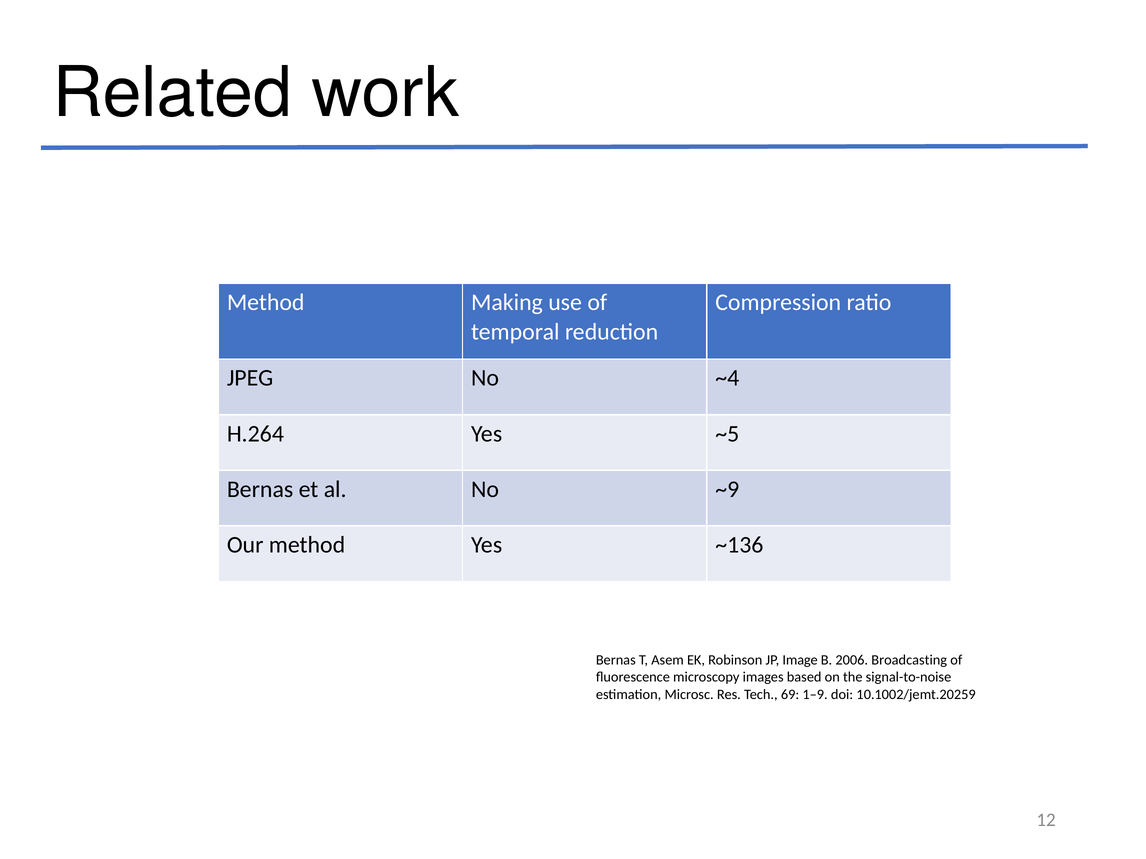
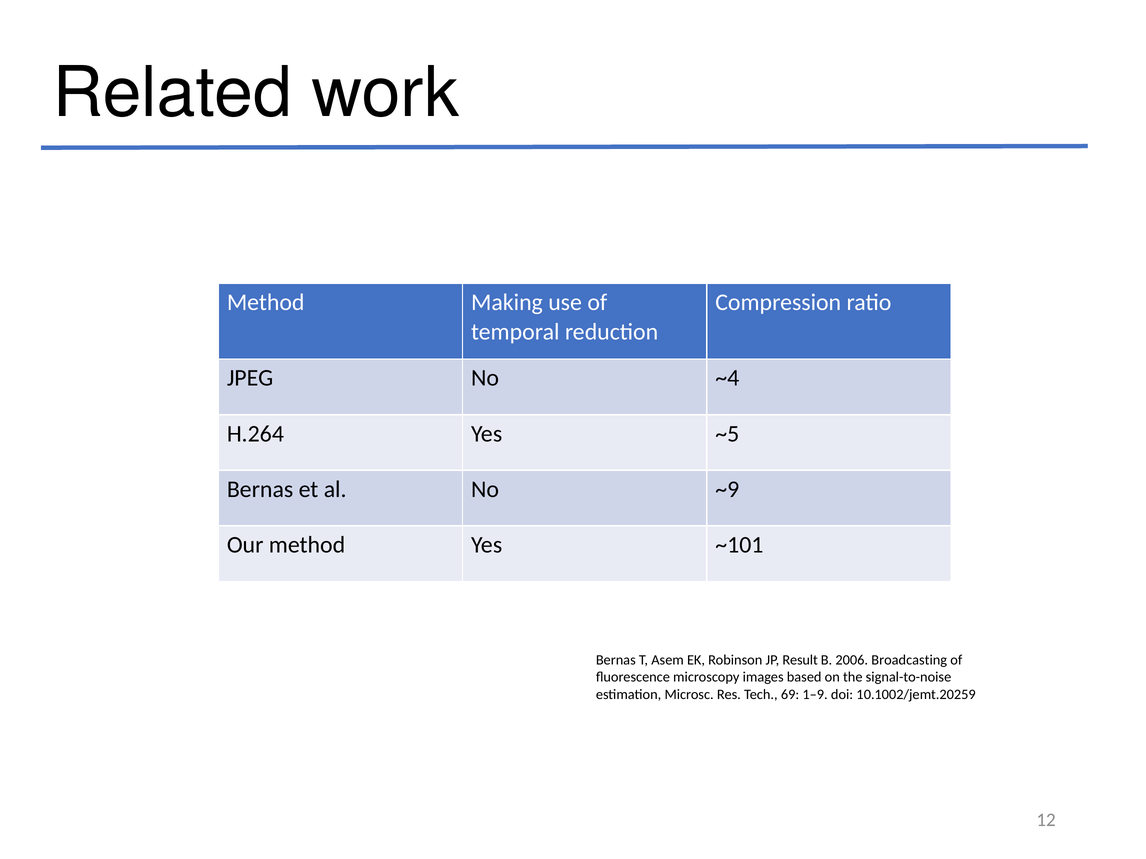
~136: ~136 -> ~101 (739, 545)
Image: Image -> Result (800, 660)
